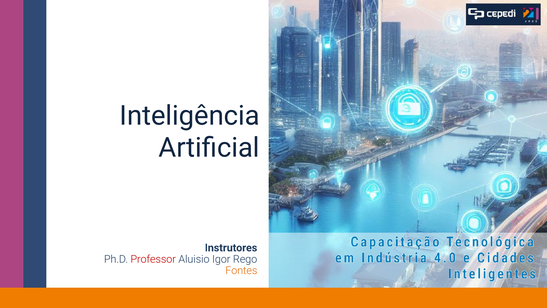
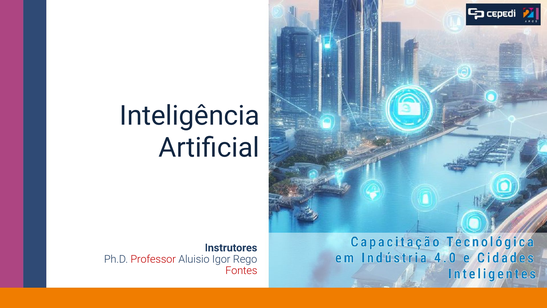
Fontes colour: orange -> red (241, 270)
